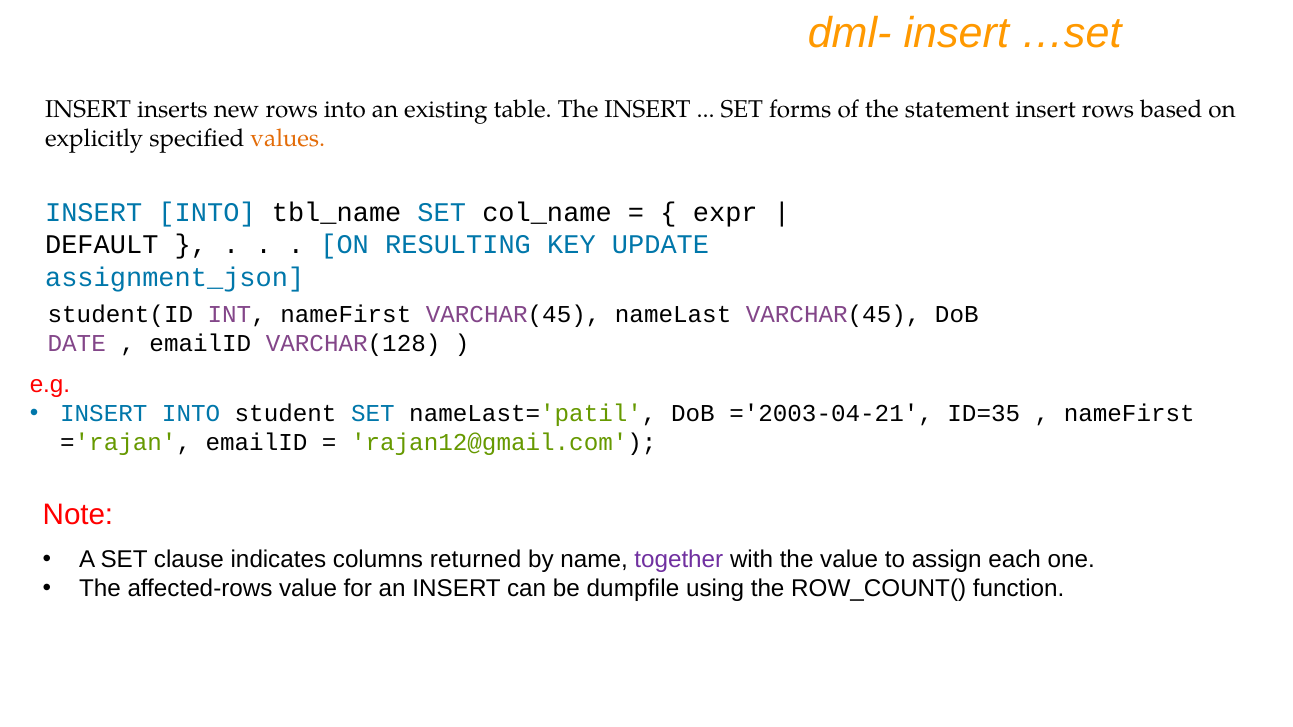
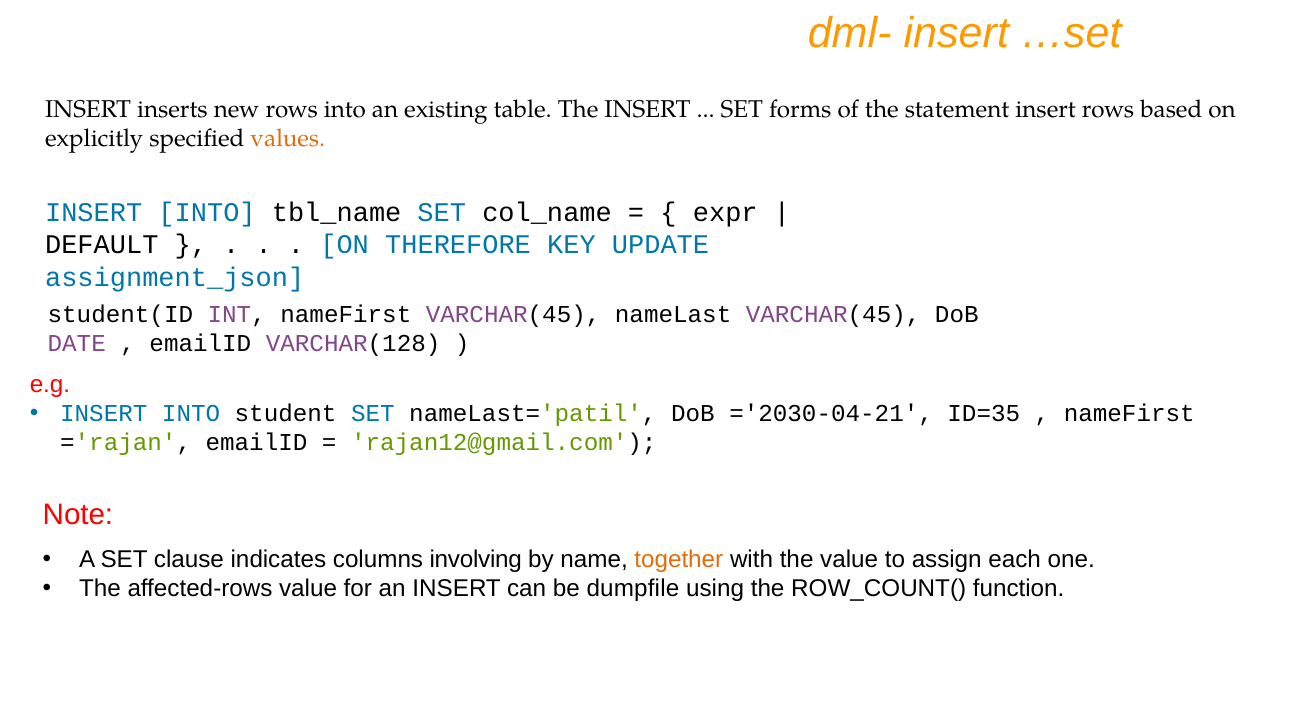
RESULTING: RESULTING -> THEREFORE (458, 245)
='2003-04-21: ='2003-04-21 -> ='2030-04-21 (831, 414)
returned: returned -> involving (476, 560)
together colour: purple -> orange (679, 560)
